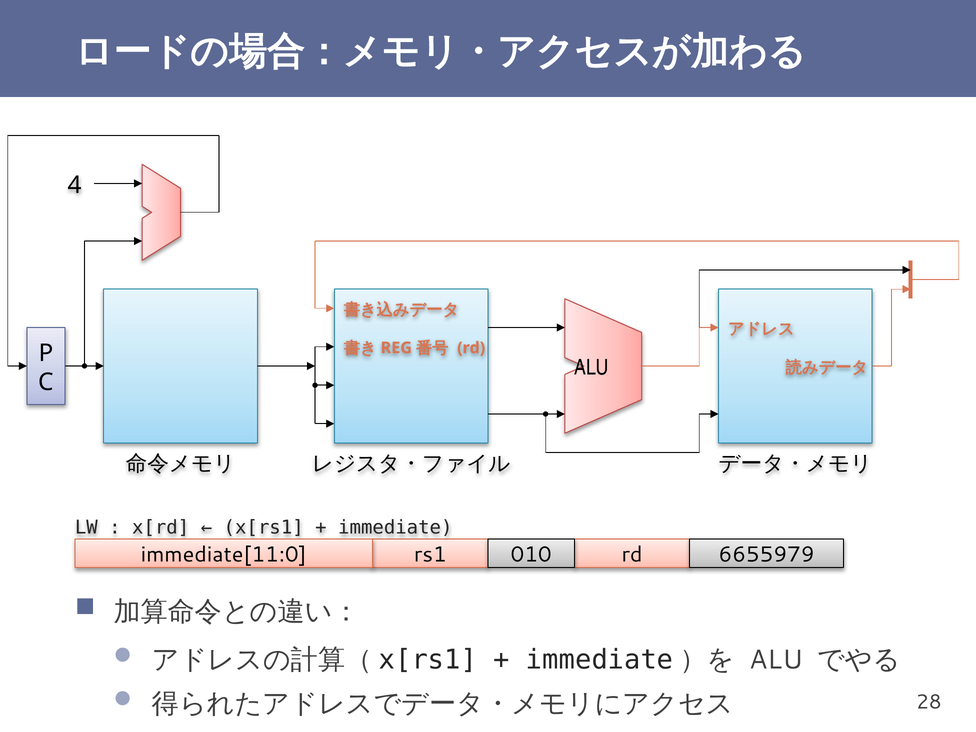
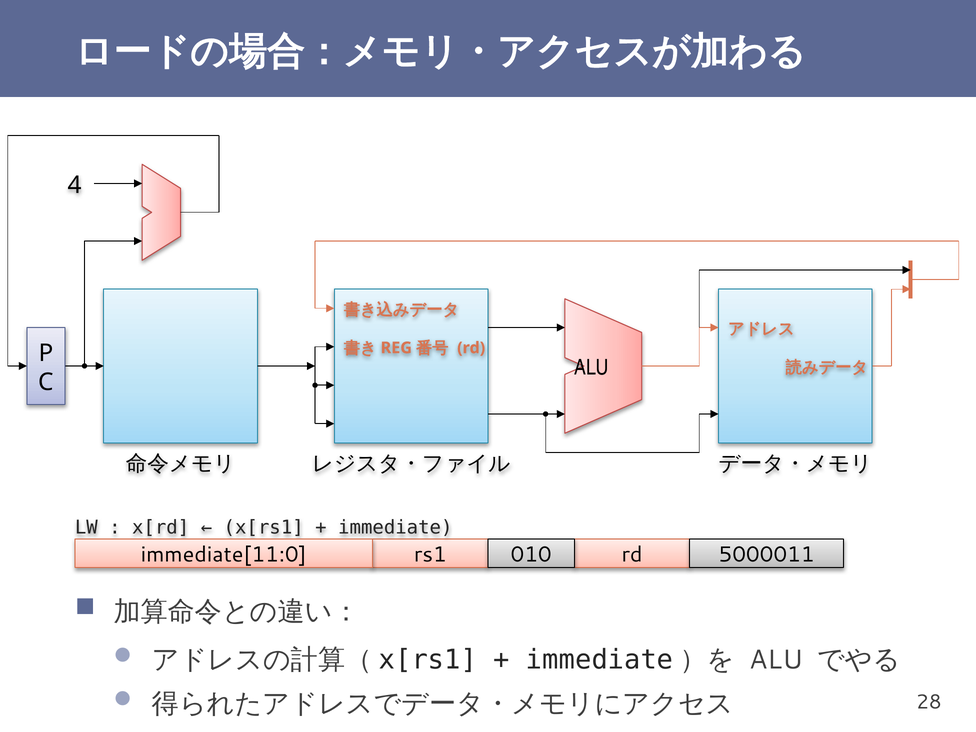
6655979: 6655979 -> 5000011 (767, 555)
